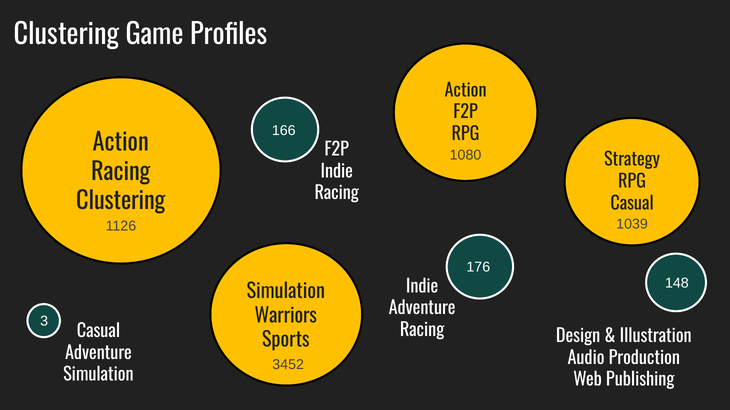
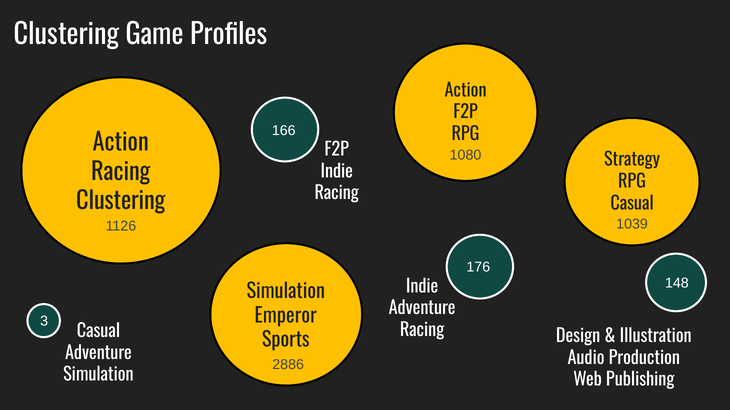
Warriors: Warriors -> Emperor (286, 316)
3452: 3452 -> 2886 (288, 365)
